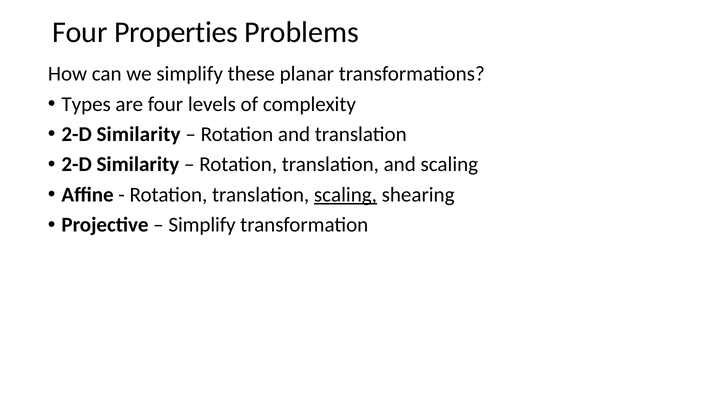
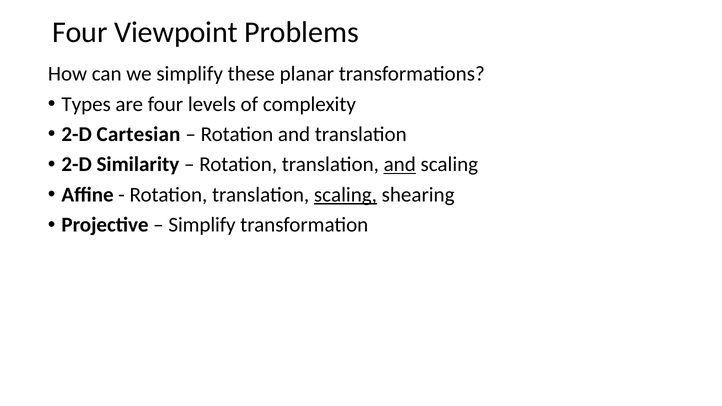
Properties: Properties -> Viewpoint (176, 32)
Similarity: Similarity -> Cartesian (138, 134)
and underline: none -> present (400, 165)
